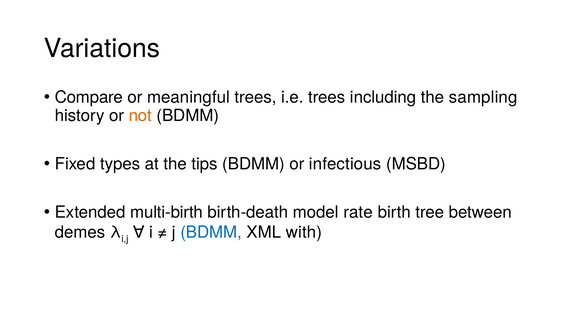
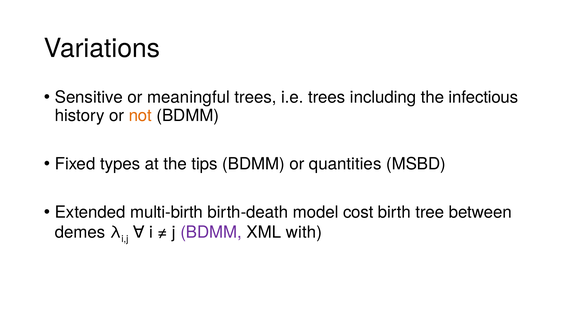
Compare: Compare -> Sensitive (89, 98)
sampling: sampling -> infectious (483, 98)
infectious: infectious -> quantities (345, 164)
rate: rate -> cost (358, 213)
BDMM colour: blue -> purple (211, 233)
